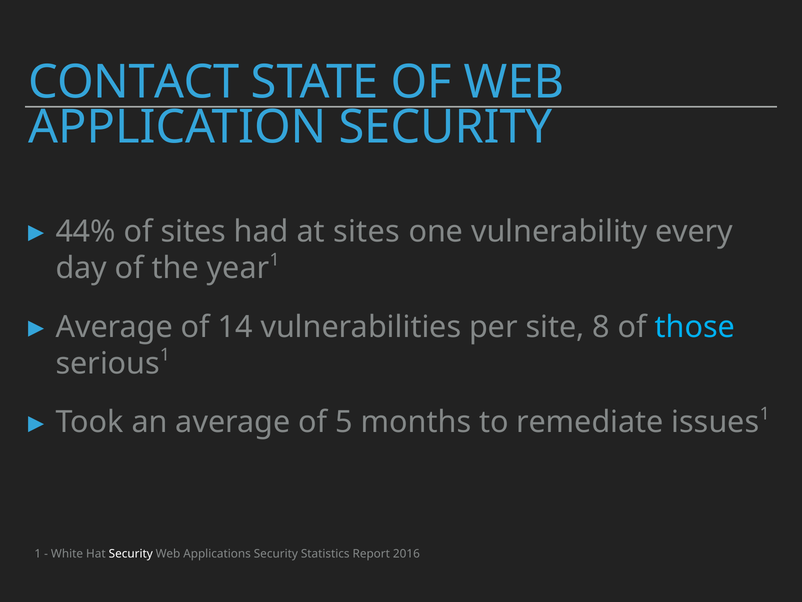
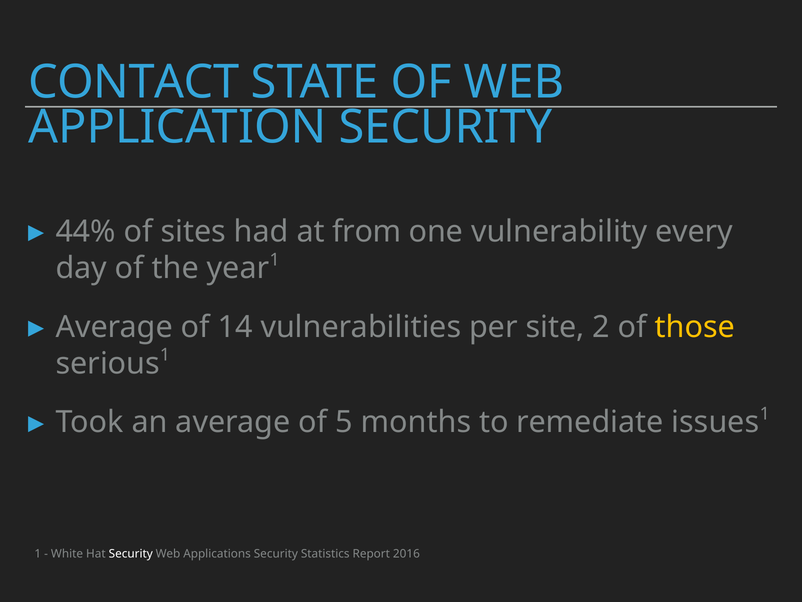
at sites: sites -> from (367, 231)
8: 8 -> 2 (601, 327)
those colour: light blue -> yellow (695, 327)
